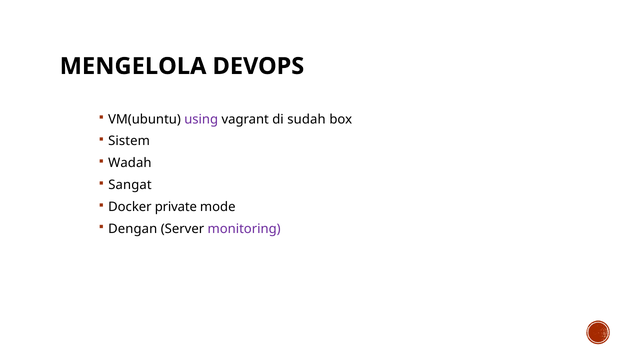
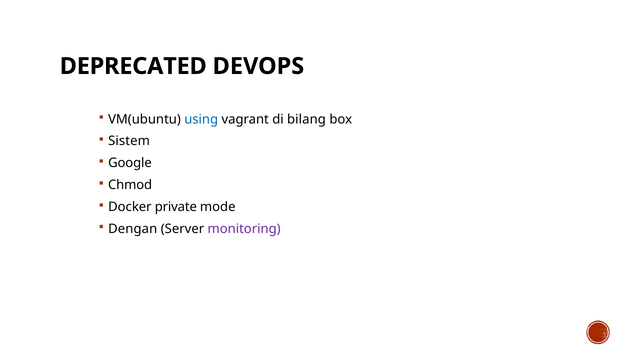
MENGELOLA: MENGELOLA -> DEPRECATED (133, 66)
using colour: purple -> blue (201, 119)
sudah: sudah -> bilang (306, 119)
Wadah: Wadah -> Google (130, 163)
Sangat: Sangat -> Chmod (130, 185)
